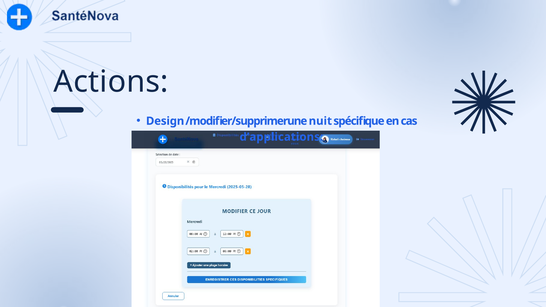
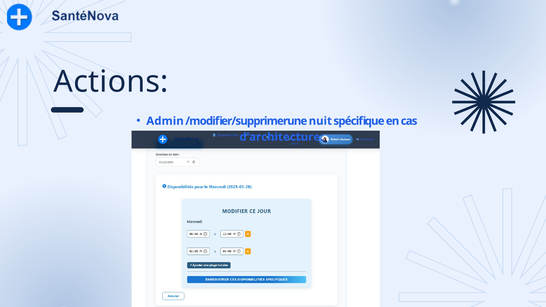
Design: Design -> Admin (165, 121)
d’applications: d’applications -> d’architecture (281, 137)
